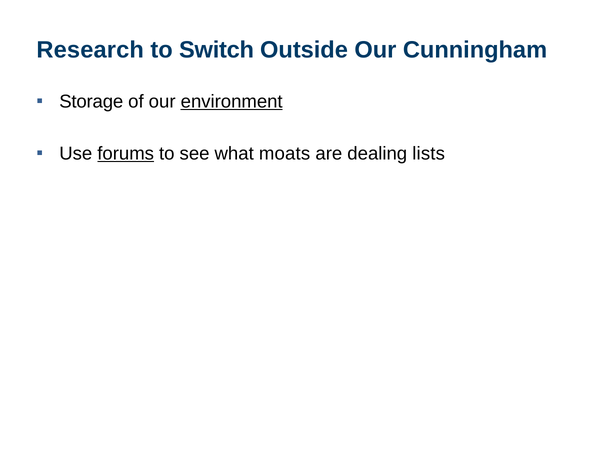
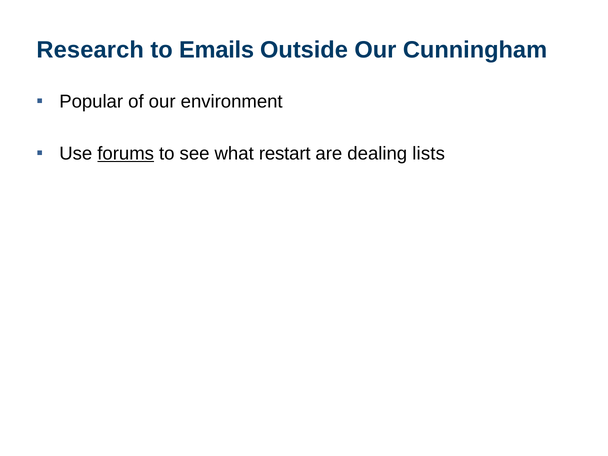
Switch: Switch -> Emails (217, 50)
Storage: Storage -> Popular (91, 102)
environment underline: present -> none (232, 102)
moats: moats -> restart (285, 154)
